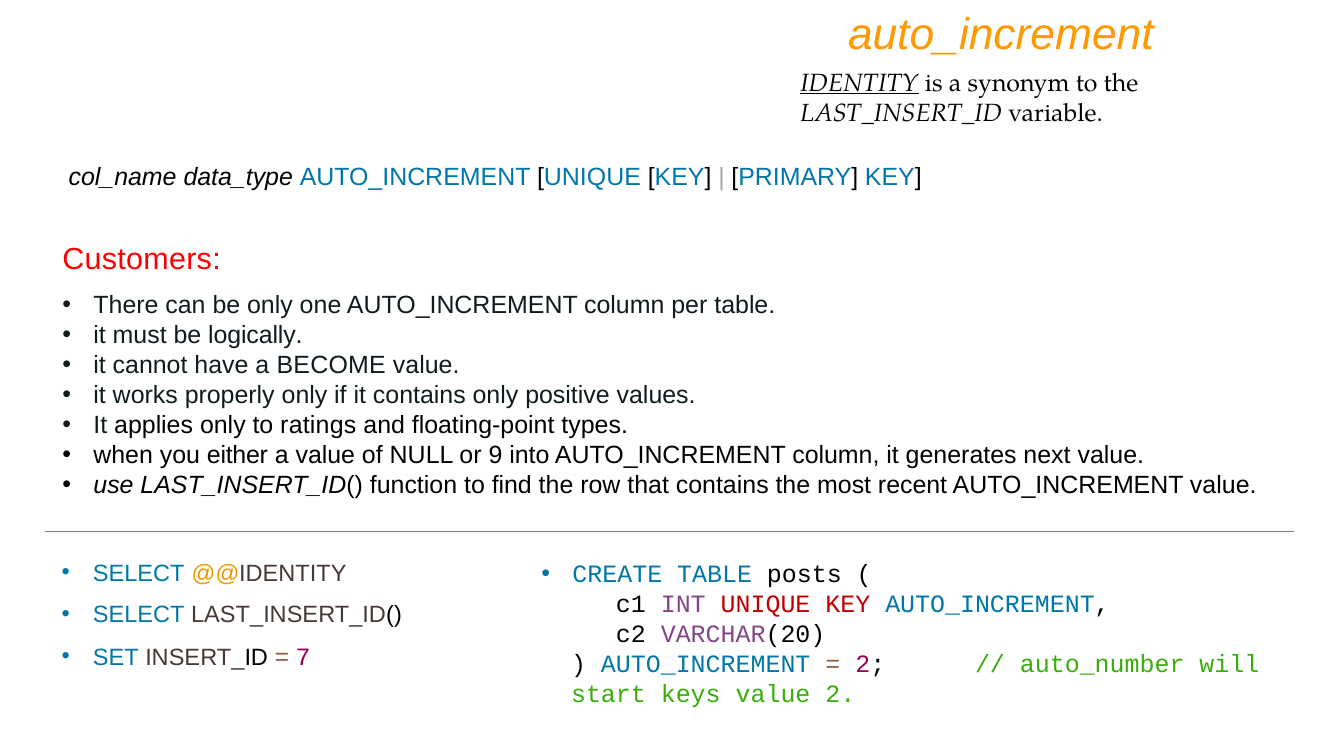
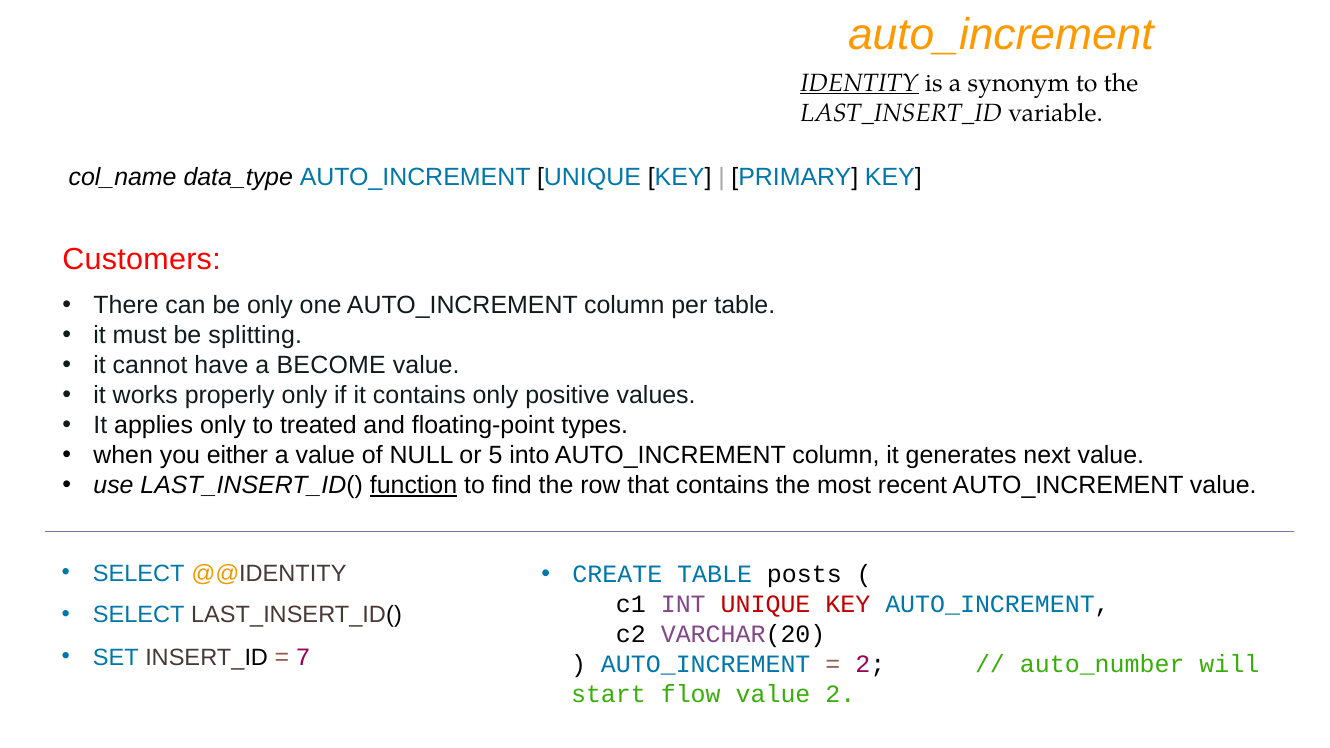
logically: logically -> splitting (255, 336)
ratings: ratings -> treated (318, 425)
9: 9 -> 5 (495, 455)
function underline: none -> present (414, 485)
keys: keys -> flow (691, 694)
